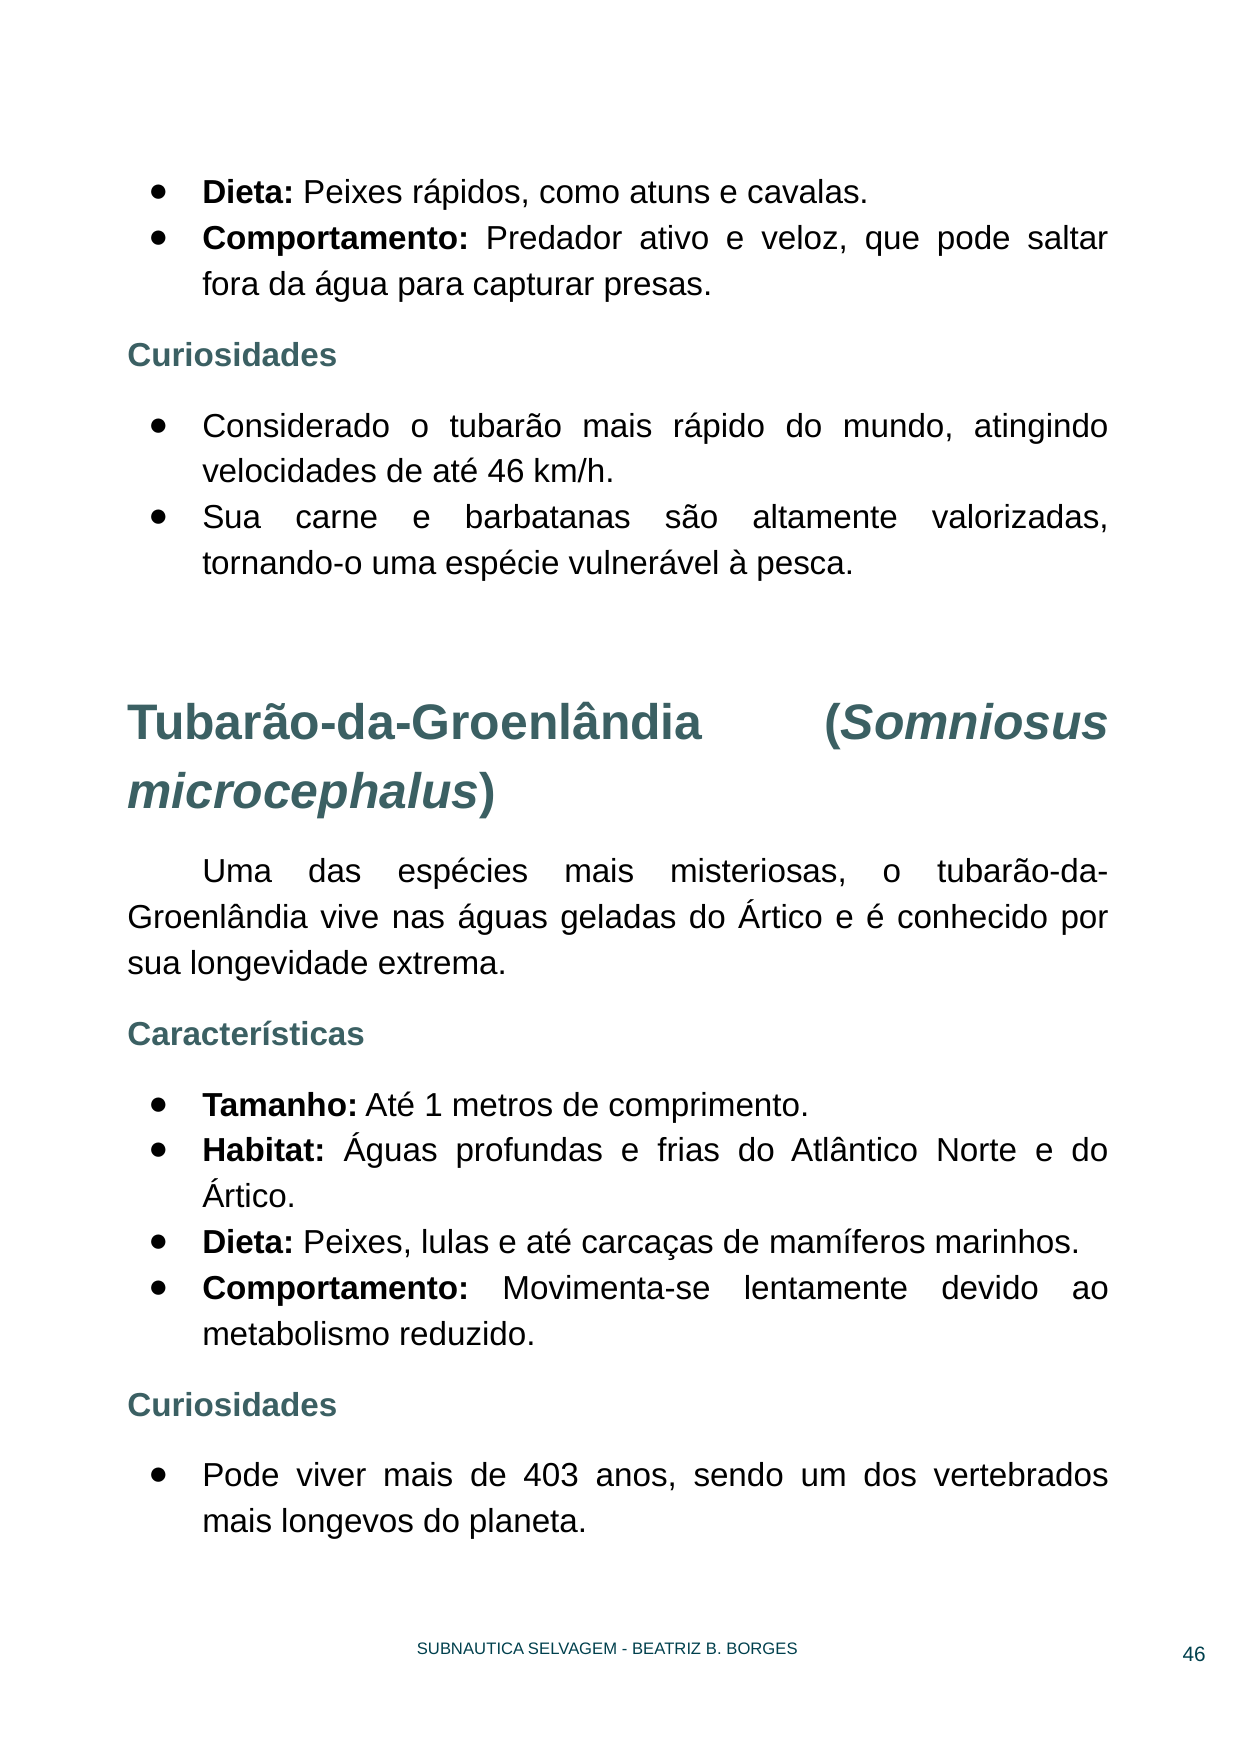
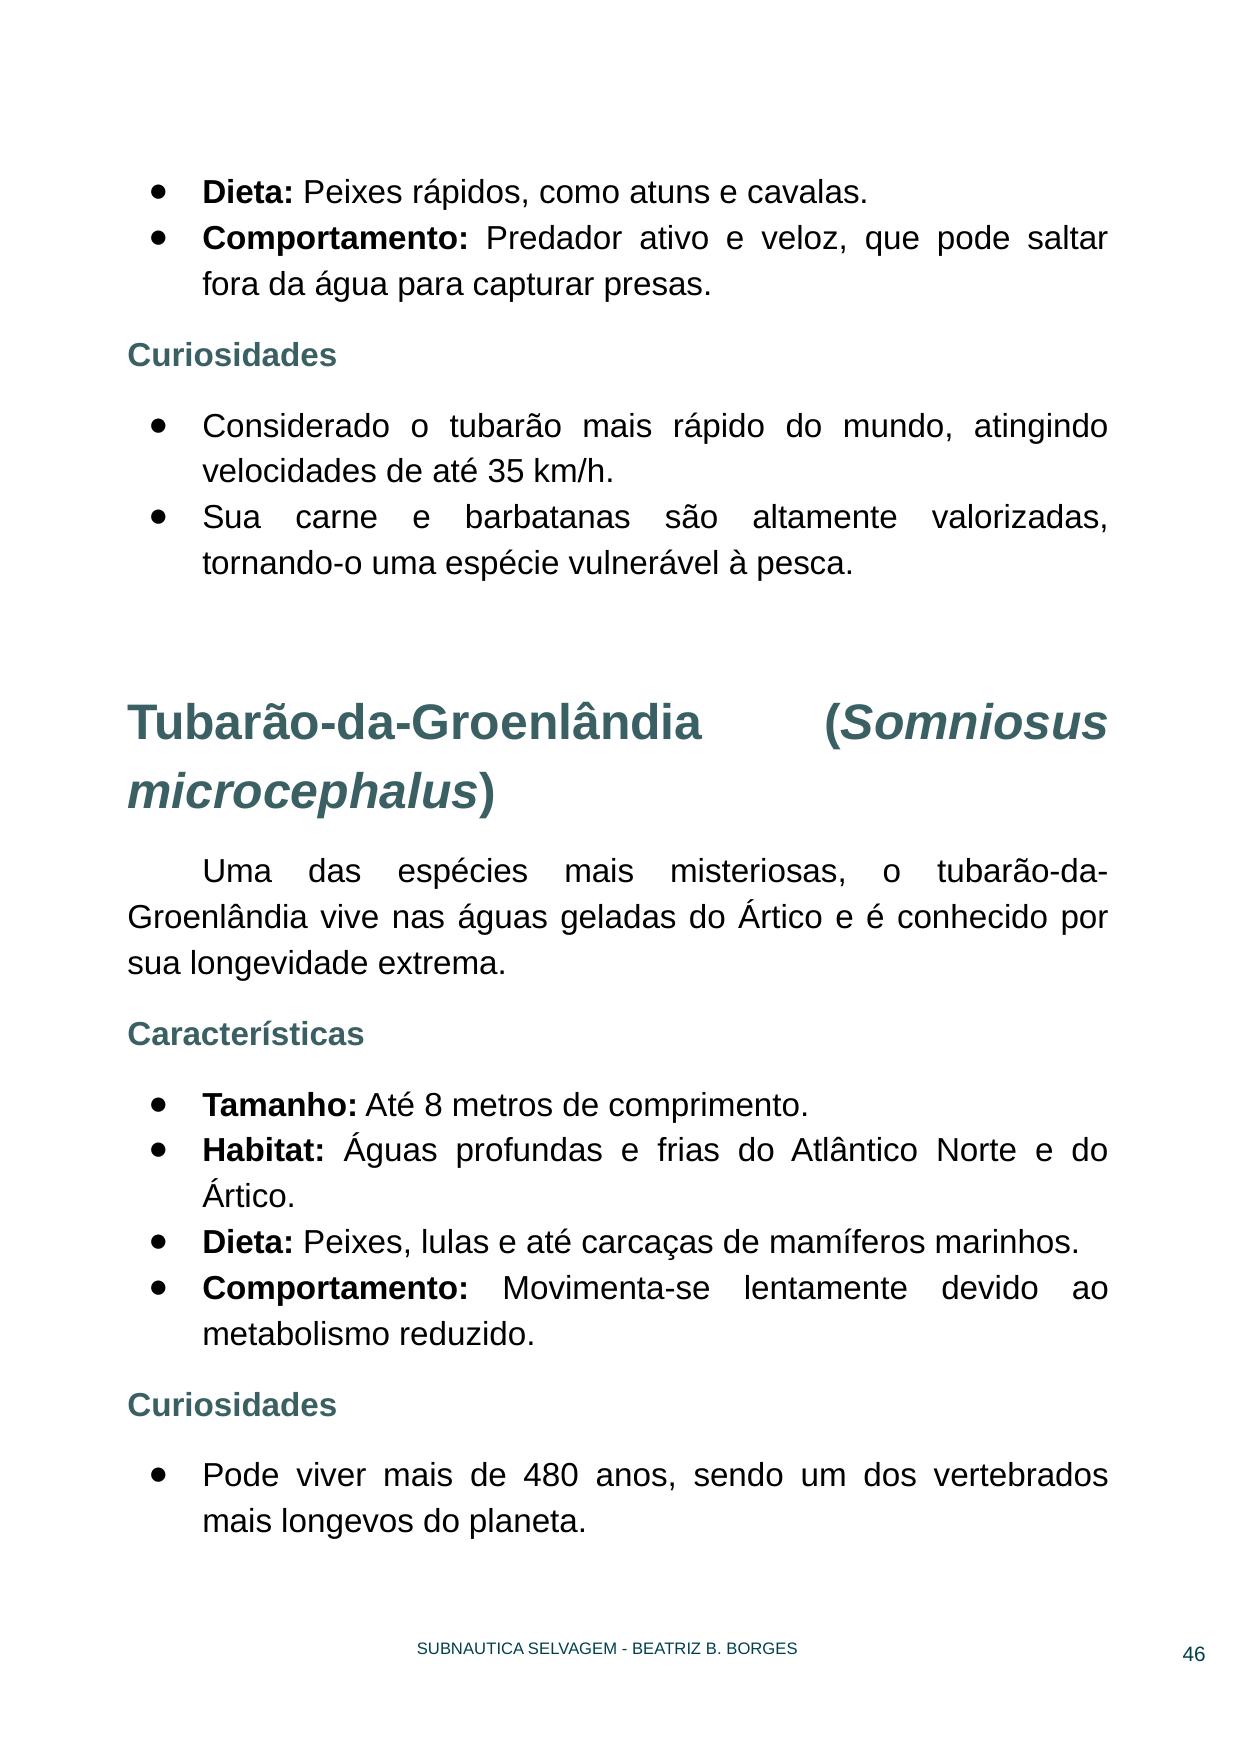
até 46: 46 -> 35 (506, 472)
1: 1 -> 8 (434, 1105)
403: 403 -> 480 (551, 1475)
